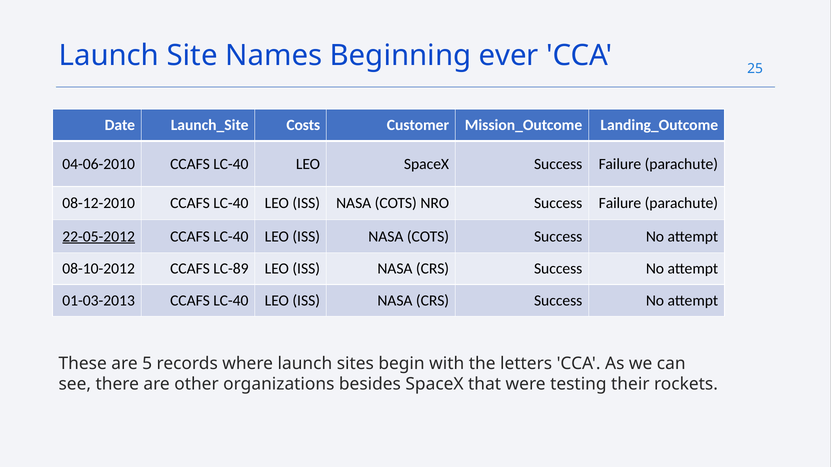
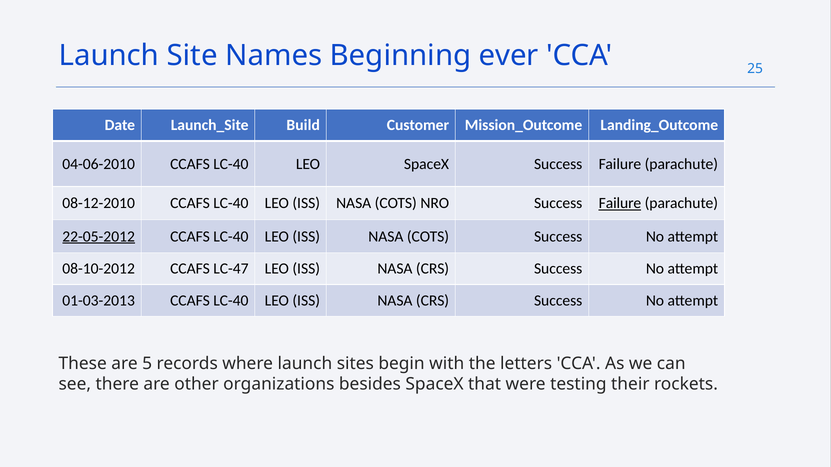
Costs: Costs -> Build (303, 125)
Failure underline: none -> present (620, 203)
LC-89: LC-89 -> LC-47 (231, 269)
